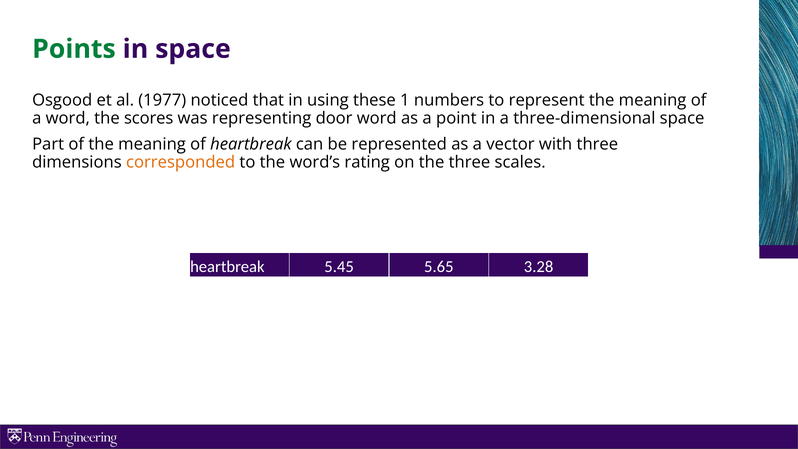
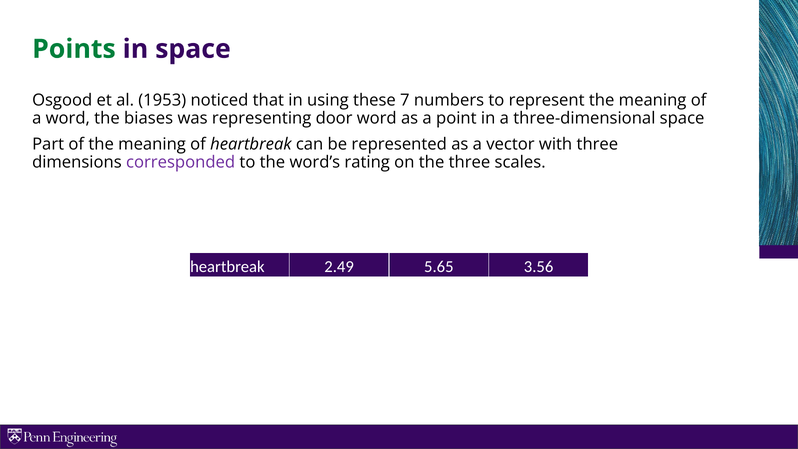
1977: 1977 -> 1953 (162, 100)
1: 1 -> 7 (405, 100)
scores: scores -> biases (149, 118)
corresponded colour: orange -> purple (181, 162)
5.45: 5.45 -> 2.49 (339, 267)
3.28: 3.28 -> 3.56 (539, 267)
